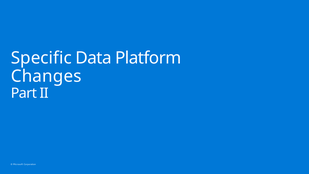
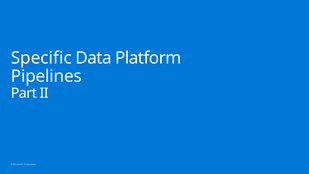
Changes: Changes -> Pipelines (46, 76)
